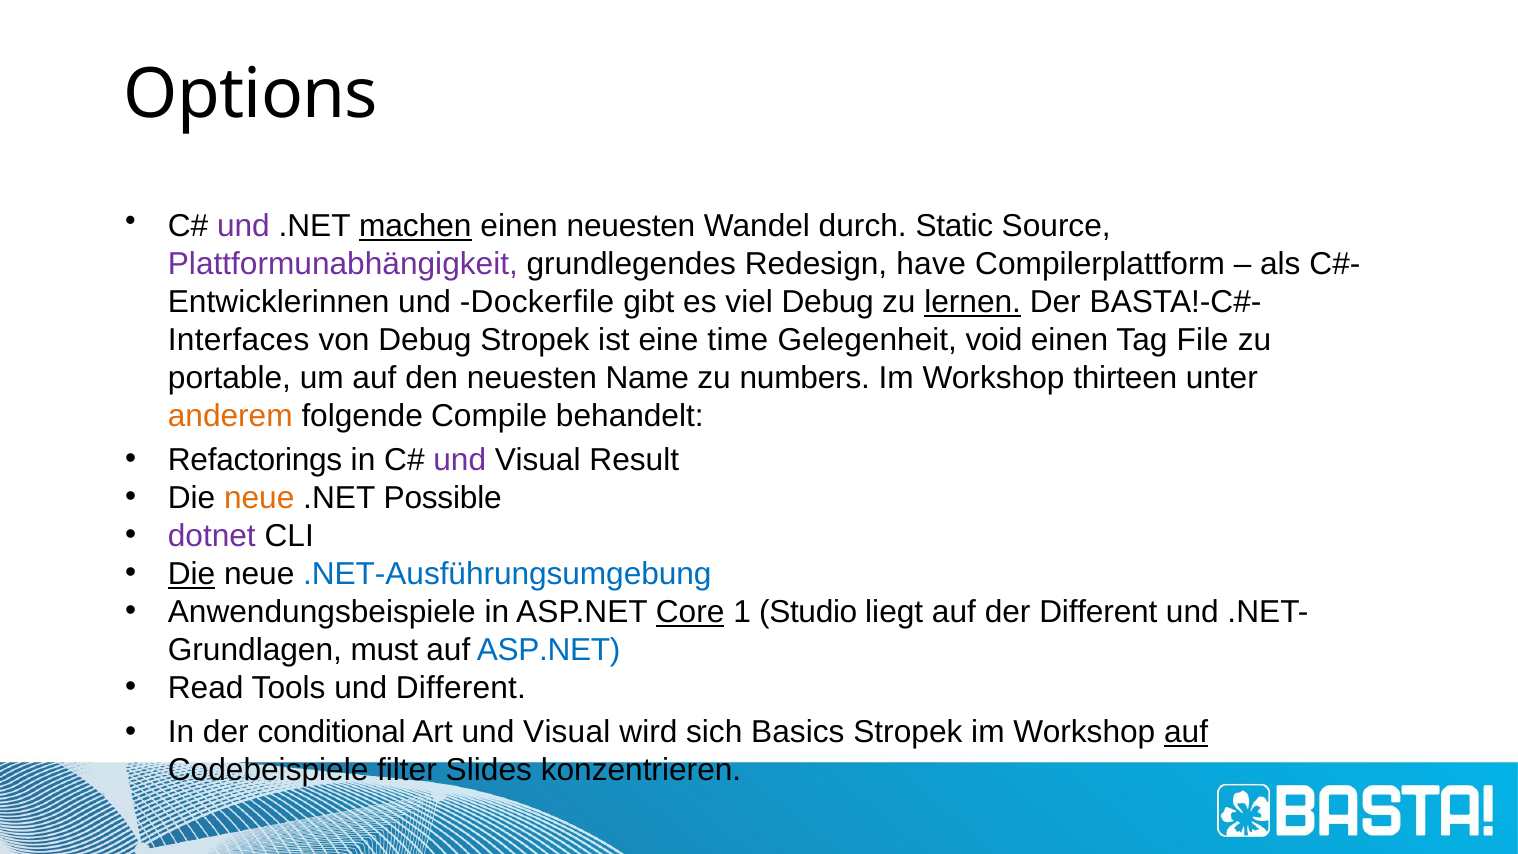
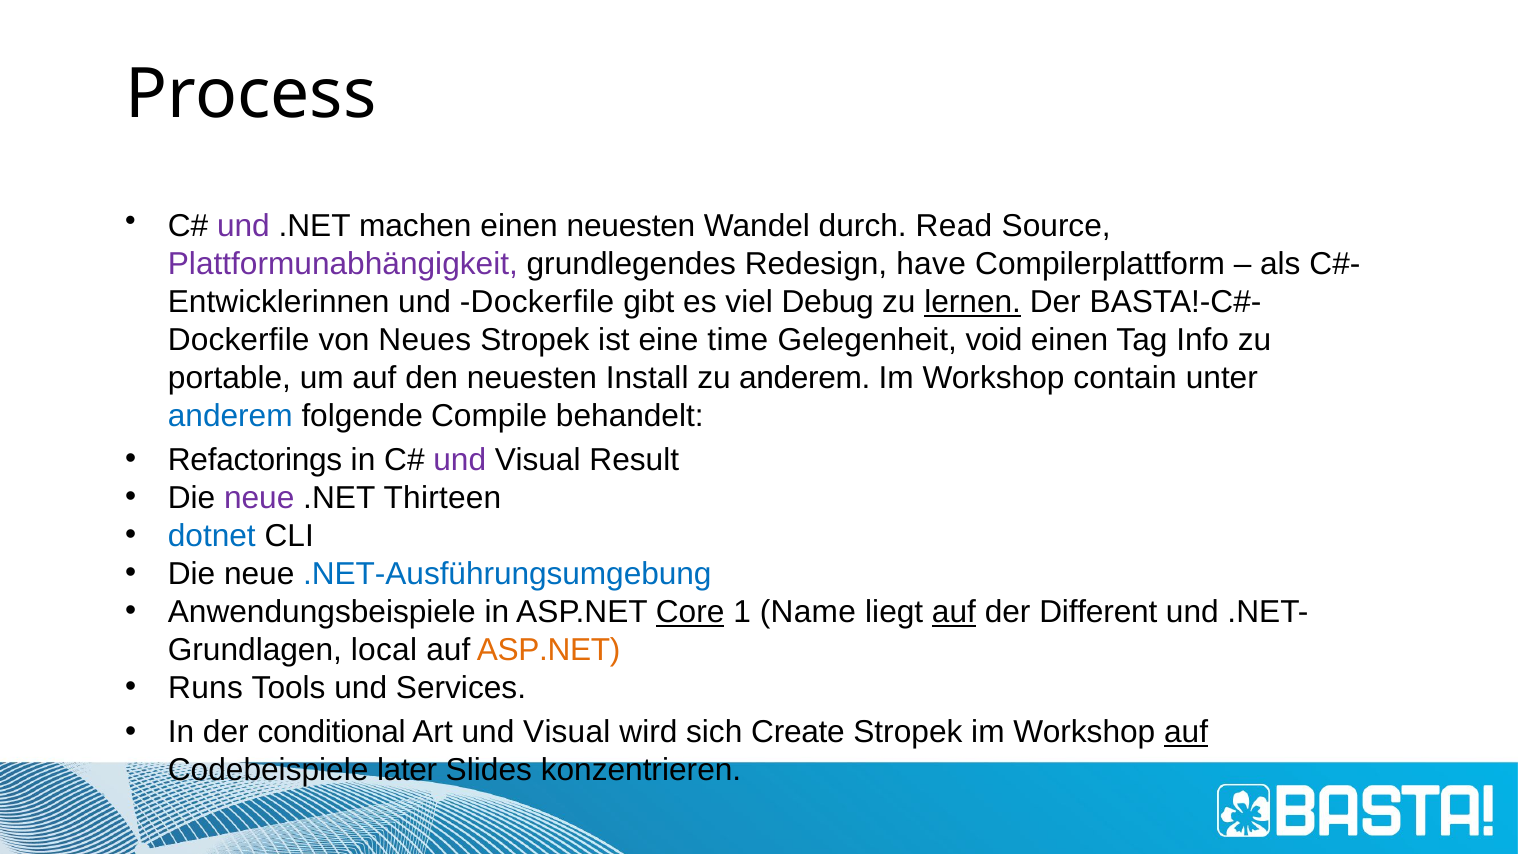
Options: Options -> Process (251, 94)
machen underline: present -> none (415, 226)
Static: Static -> Read (954, 226)
Interfaces: Interfaces -> Dockerfile (239, 340)
von Debug: Debug -> Neues (425, 340)
File: File -> Info (1203, 340)
Name: Name -> Install (647, 378)
zu numbers: numbers -> anderem (805, 378)
thirteen: thirteen -> contain (1125, 378)
anderem colour: orange -> blue (230, 416)
neue colour: orange -> purple (259, 498)
Possible: Possible -> Thirteen (442, 498)
dotnet colour: purple -> blue (212, 536)
Die underline: present -> none (192, 574)
Studio: Studio -> Name (808, 612)
auf underline: none -> present (954, 612)
must: must -> local (384, 650)
ASP.NET colour: blue -> orange (549, 650)
Read: Read -> Runs (206, 688)
und Different: Different -> Services (461, 688)
Basics: Basics -> Create (798, 732)
filter: filter -> later (407, 770)
